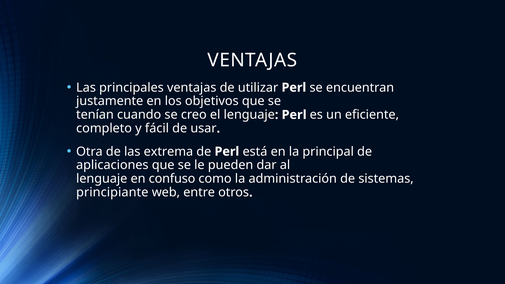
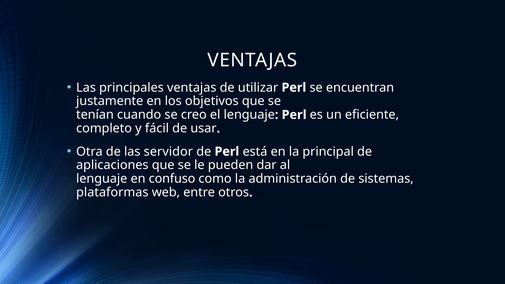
extrema: extrema -> servidor (168, 152)
principiante: principiante -> plataformas (112, 192)
